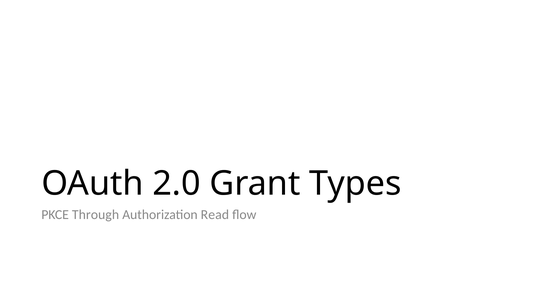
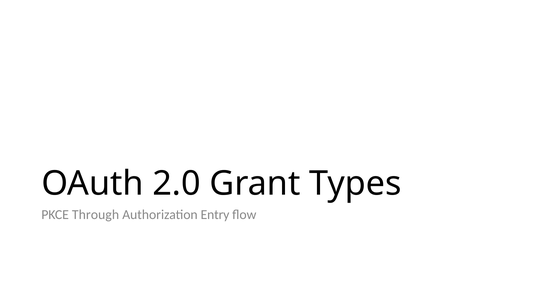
Read: Read -> Entry (215, 215)
